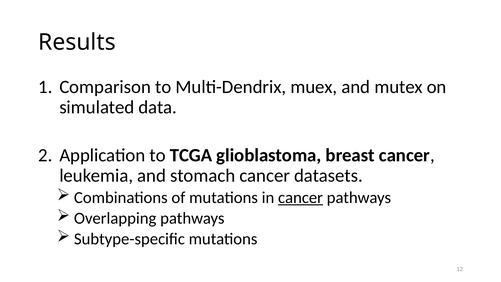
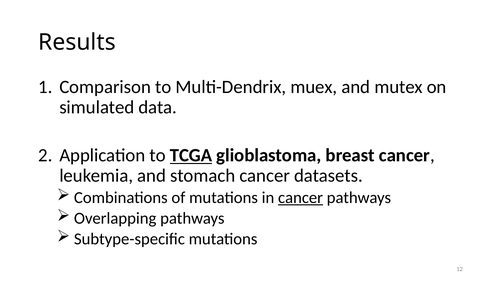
TCGA underline: none -> present (191, 155)
